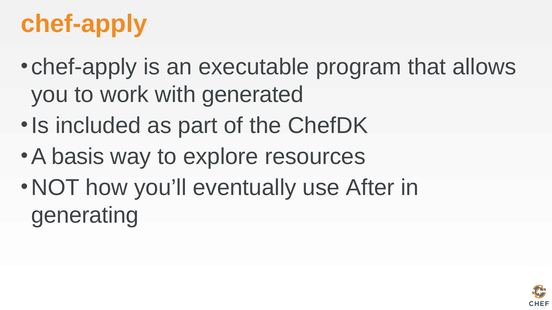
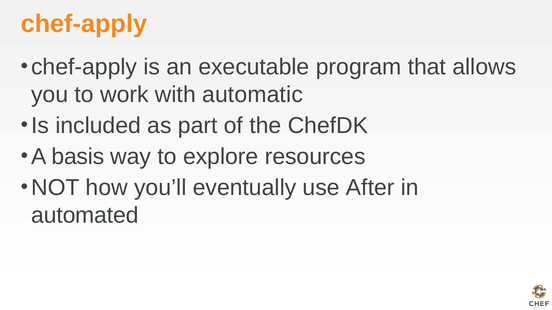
generated: generated -> automatic (252, 95)
generating: generating -> automated (85, 215)
